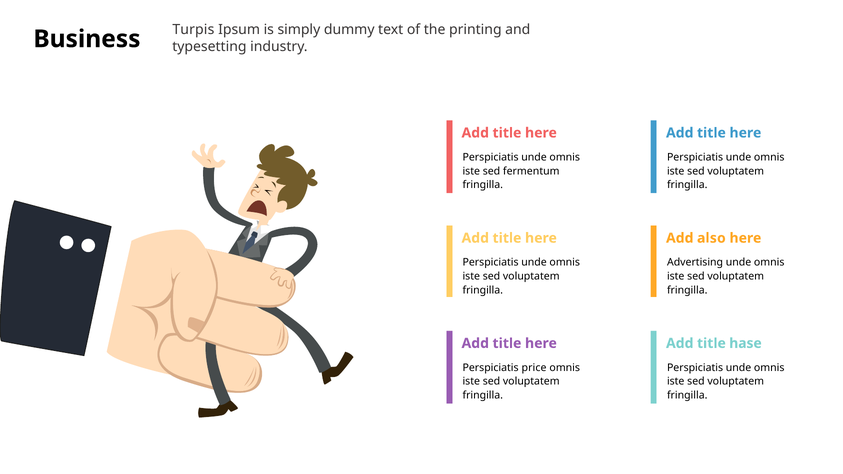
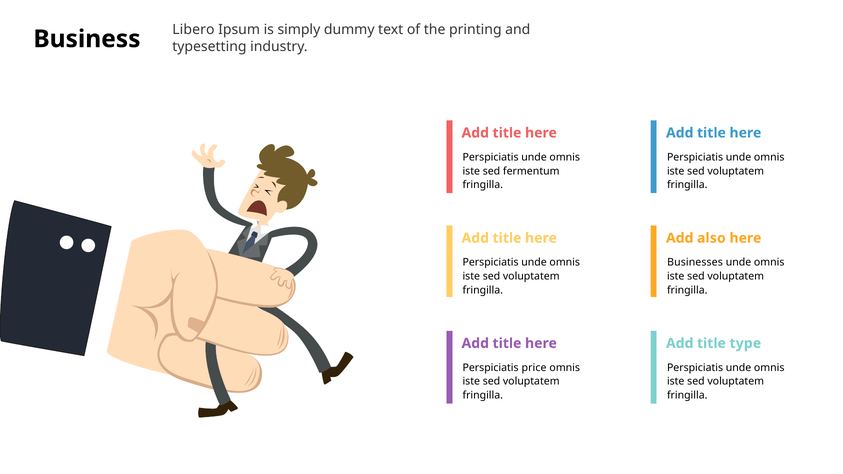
Turpis: Turpis -> Libero (193, 30)
Advertising: Advertising -> Businesses (695, 262)
hase: hase -> type (745, 343)
